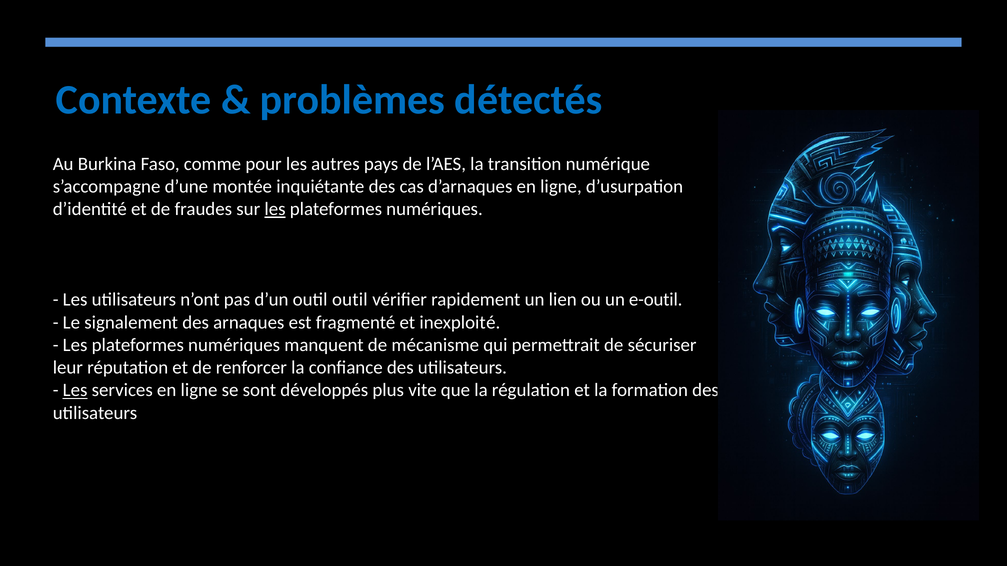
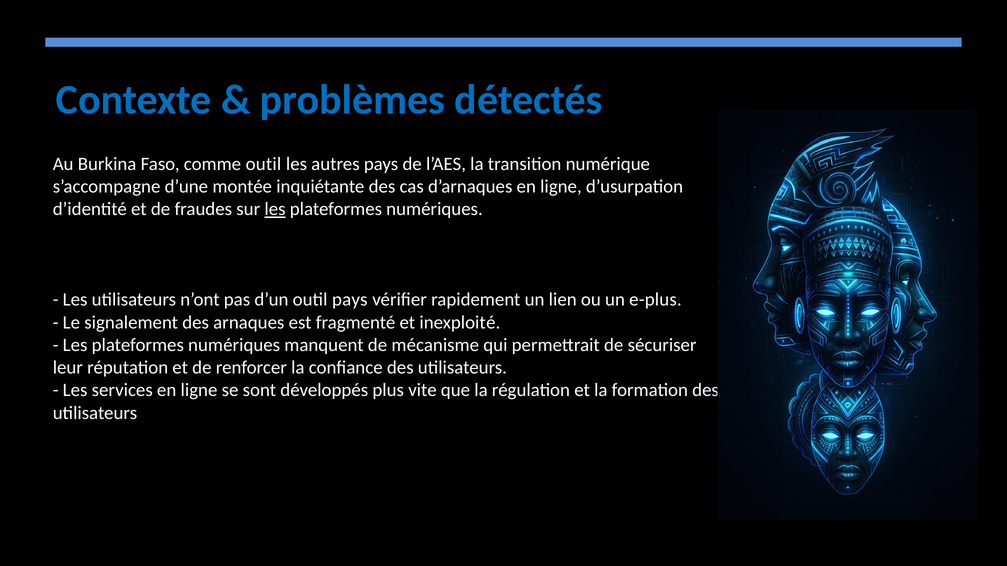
comme pour: pour -> outil (263, 164)
outil outil: outil -> pays (350, 300)
e-outil: e-outil -> e-plus (655, 300)
Les underline: present -> none (75, 391)
